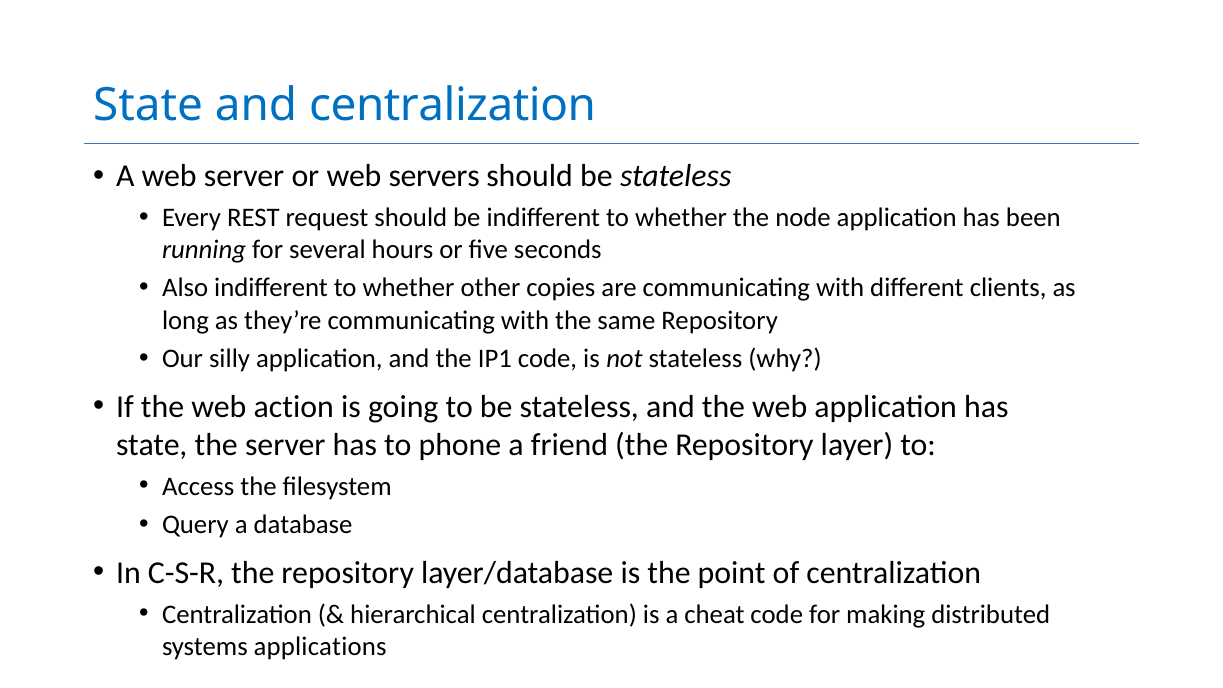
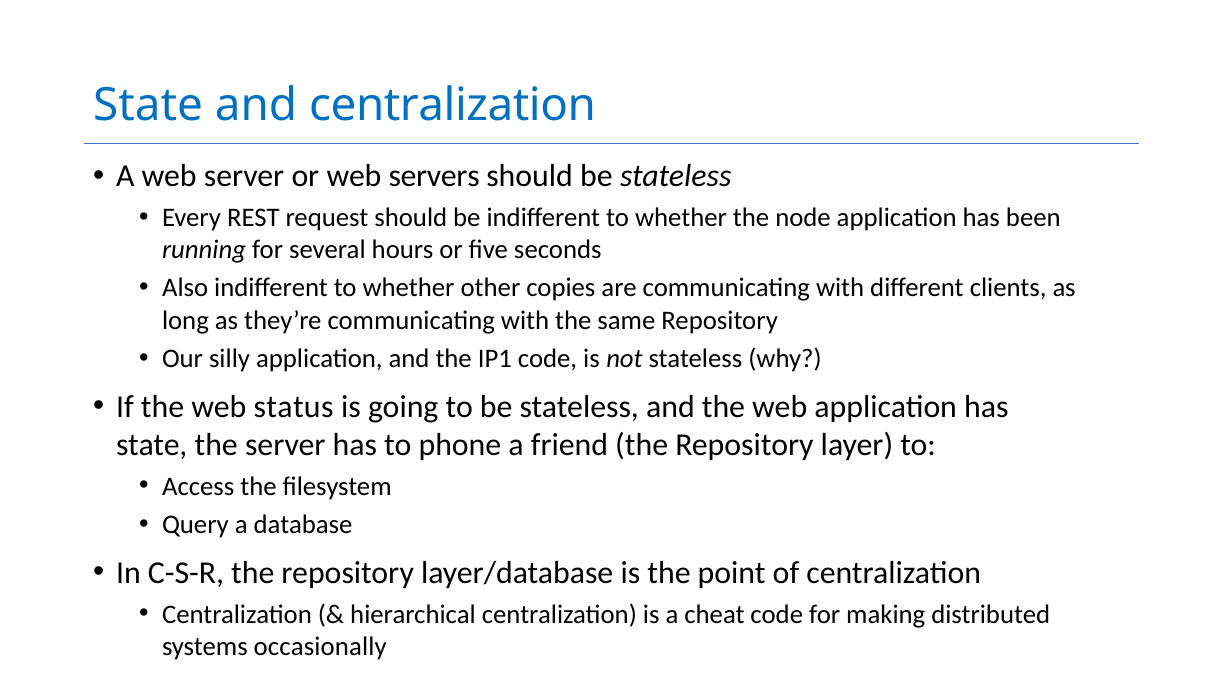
action: action -> status (294, 407)
applications: applications -> occasionally (320, 646)
